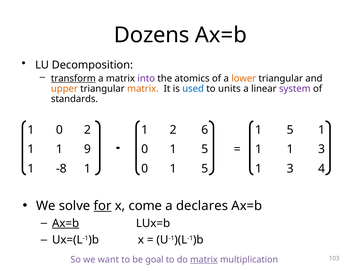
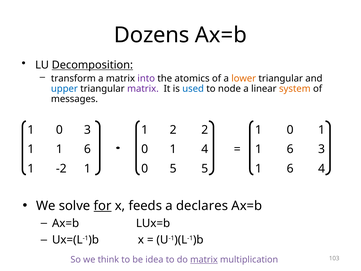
Decomposition underline: none -> present (92, 65)
transform underline: present -> none (73, 78)
upper colour: orange -> blue (64, 89)
matrix colour: orange -> purple (143, 89)
units: units -> node (229, 89)
system colour: purple -> orange (295, 89)
standards: standards -> messages (74, 99)
0 2: 2 -> 3 (87, 130)
2 6: 6 -> 2 (205, 130)
5: 5 -> 0 (290, 130)
1 1 9: 9 -> 6 (87, 149)
5: 5 -> 4 (205, 149)
1: 1 -> 6 (290, 149)
-8: -8 -> -2 (61, 169)
1 0 1: 1 -> 5 (173, 169)
5 1 3: 3 -> 6 (290, 169)
come: come -> feeds (145, 206)
Ax=b underline: present -> none (66, 223)
want: want -> think (108, 259)
goal: goal -> idea (154, 259)
